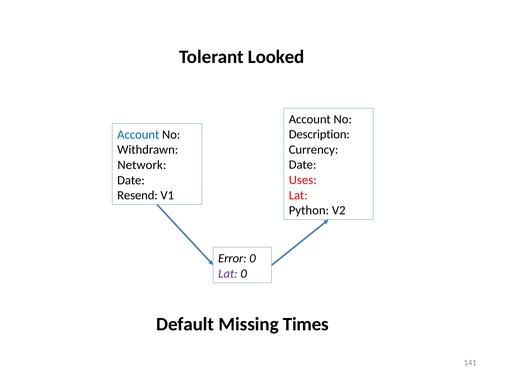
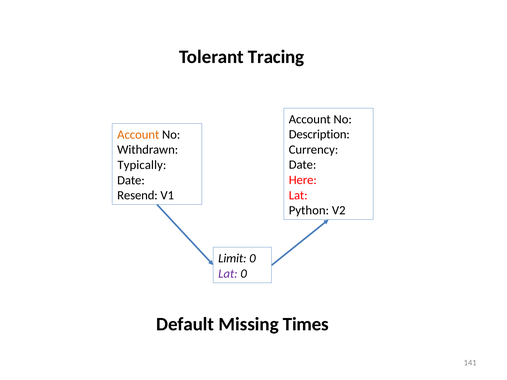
Looked: Looked -> Tracing (276, 57)
Account colour: blue -> orange (138, 135)
Network: Network -> Typically (142, 165)
Uses: Uses -> Here (303, 180)
Error: Error -> Limit (232, 258)
